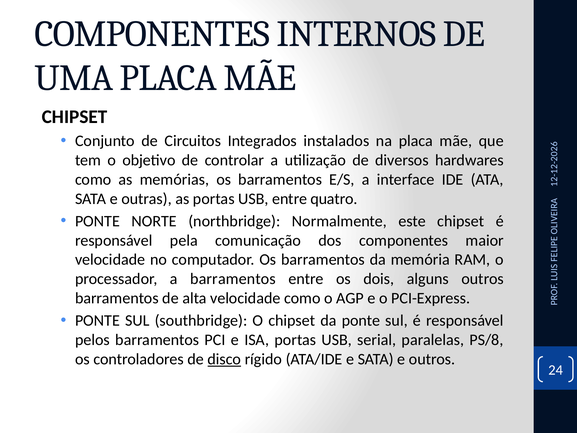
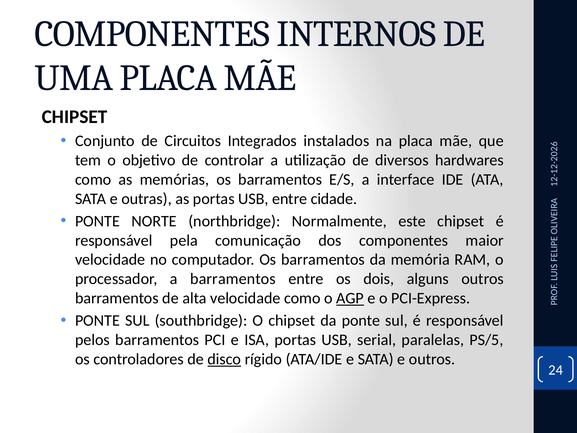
quatro: quatro -> cidade (334, 199)
AGP underline: none -> present (350, 298)
PS/8: PS/8 -> PS/5 (486, 340)
